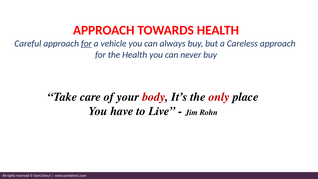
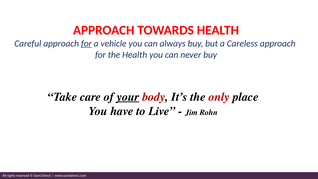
your underline: none -> present (128, 97)
